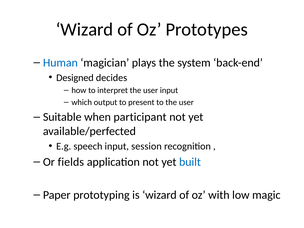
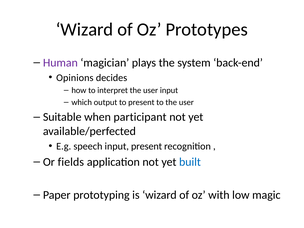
Human colour: blue -> purple (60, 63)
Designed: Designed -> Opinions (75, 78)
input session: session -> present (147, 146)
